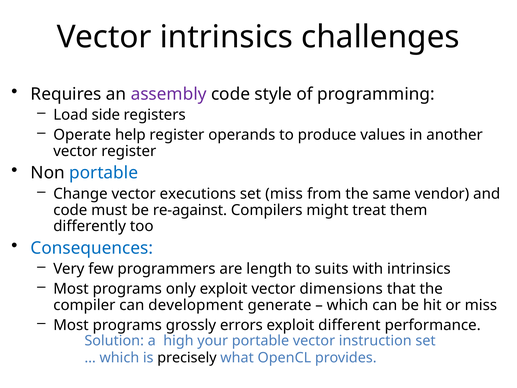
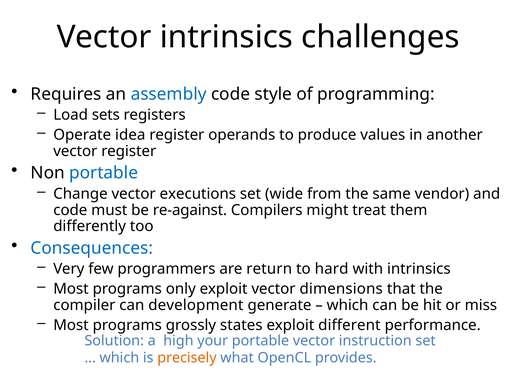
assembly colour: purple -> blue (169, 94)
side: side -> sets (106, 115)
help: help -> idea (130, 135)
set miss: miss -> wide (284, 194)
length: length -> return (269, 269)
suits: suits -> hard (332, 269)
errors: errors -> states (241, 325)
precisely colour: black -> orange (187, 358)
